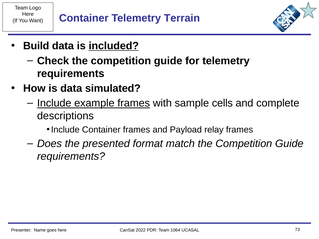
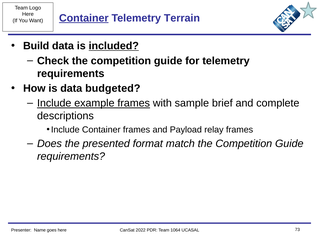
Container underline: none -> present (84, 18)
simulated: simulated -> budgeted (113, 88)
cells: cells -> brief (222, 103)
